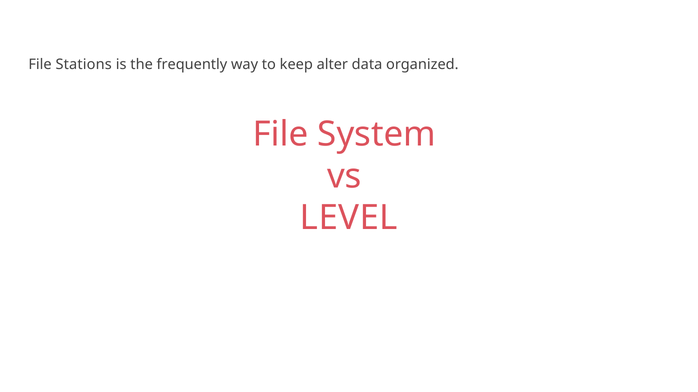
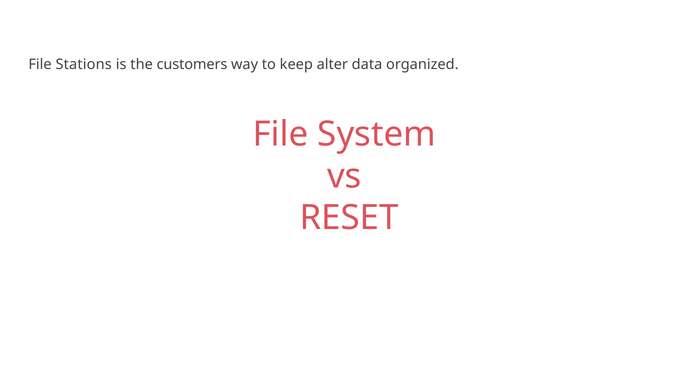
frequently: frequently -> customers (192, 64)
LEVEL: LEVEL -> RESET (349, 218)
